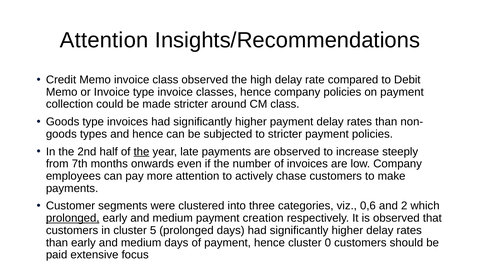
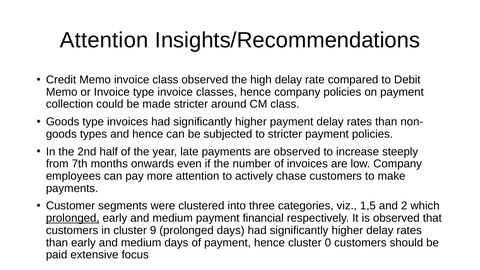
the underline: present -> none (141, 152)
0,6: 0,6 -> 1,5 (368, 206)
creation: creation -> financial (263, 218)
5: 5 -> 9 (153, 230)
